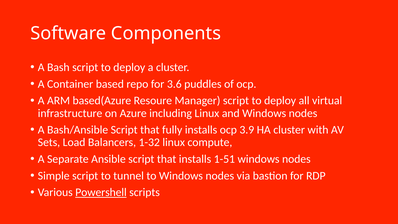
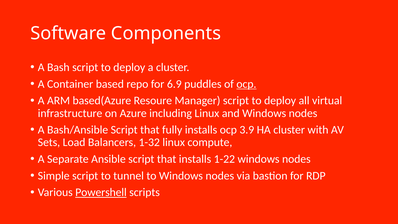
3.6: 3.6 -> 6.9 (174, 84)
ocp underline: none -> present (246, 84)
1-51: 1-51 -> 1-22 (224, 159)
